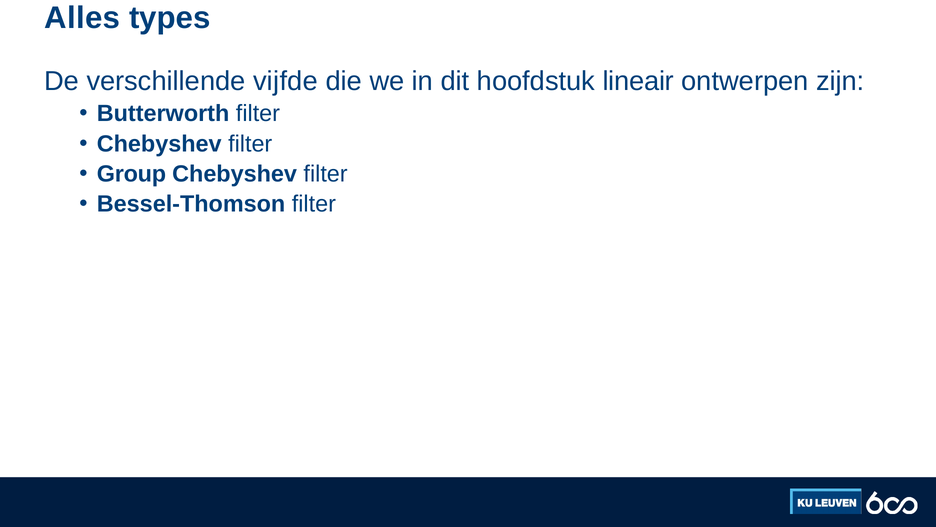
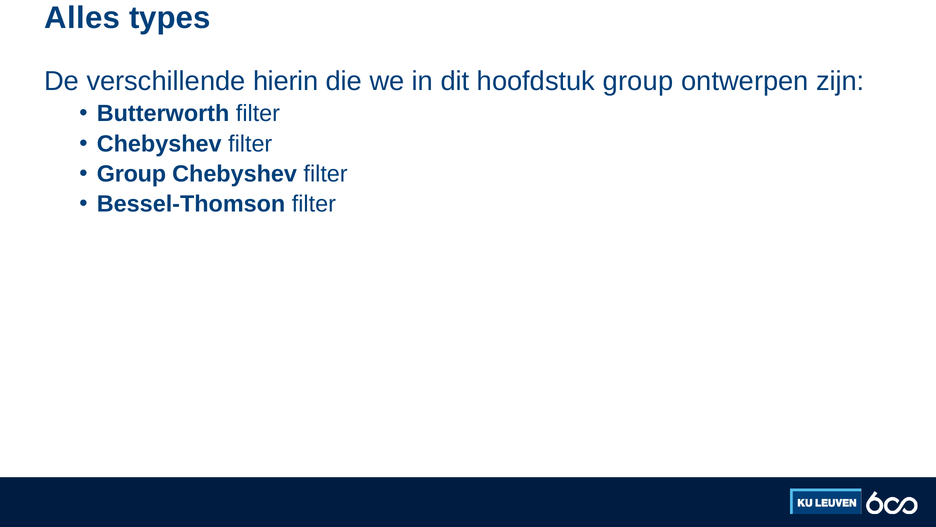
vijfde: vijfde -> hierin (286, 81)
hoofdstuk lineair: lineair -> group (638, 81)
